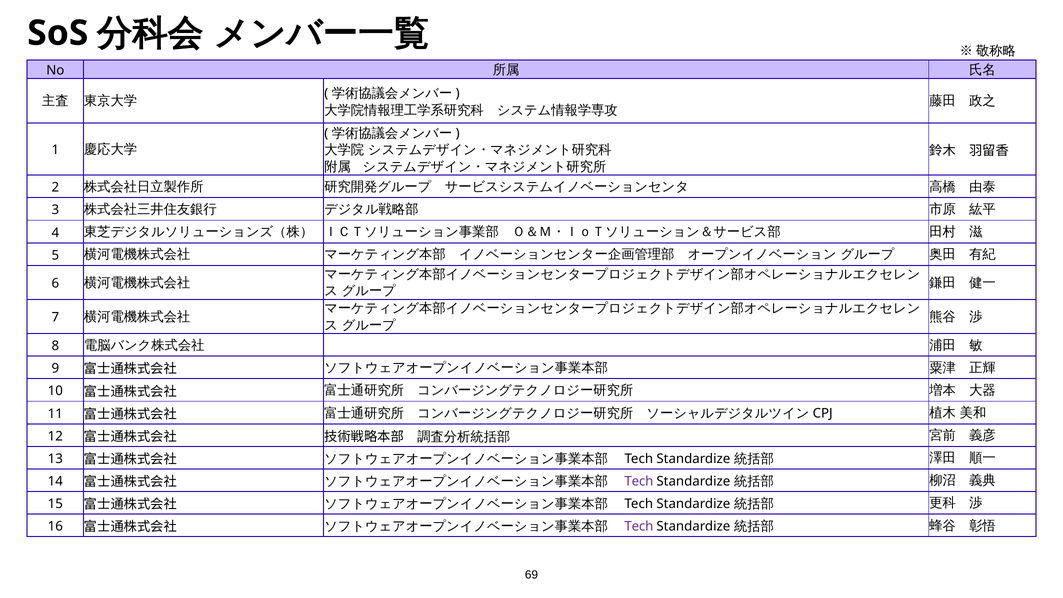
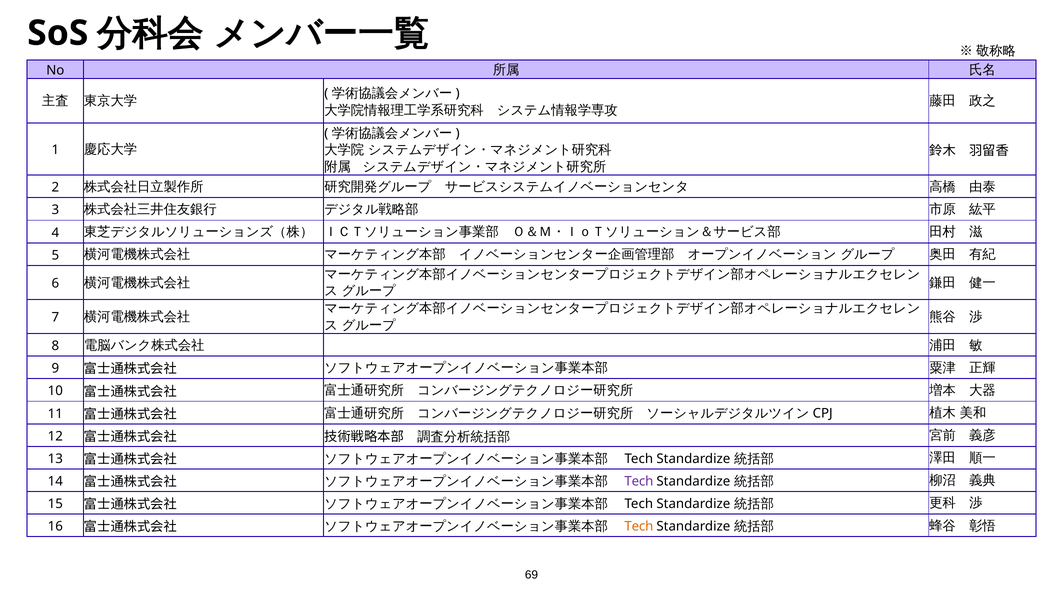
Tech colour: purple -> orange (639, 526)
